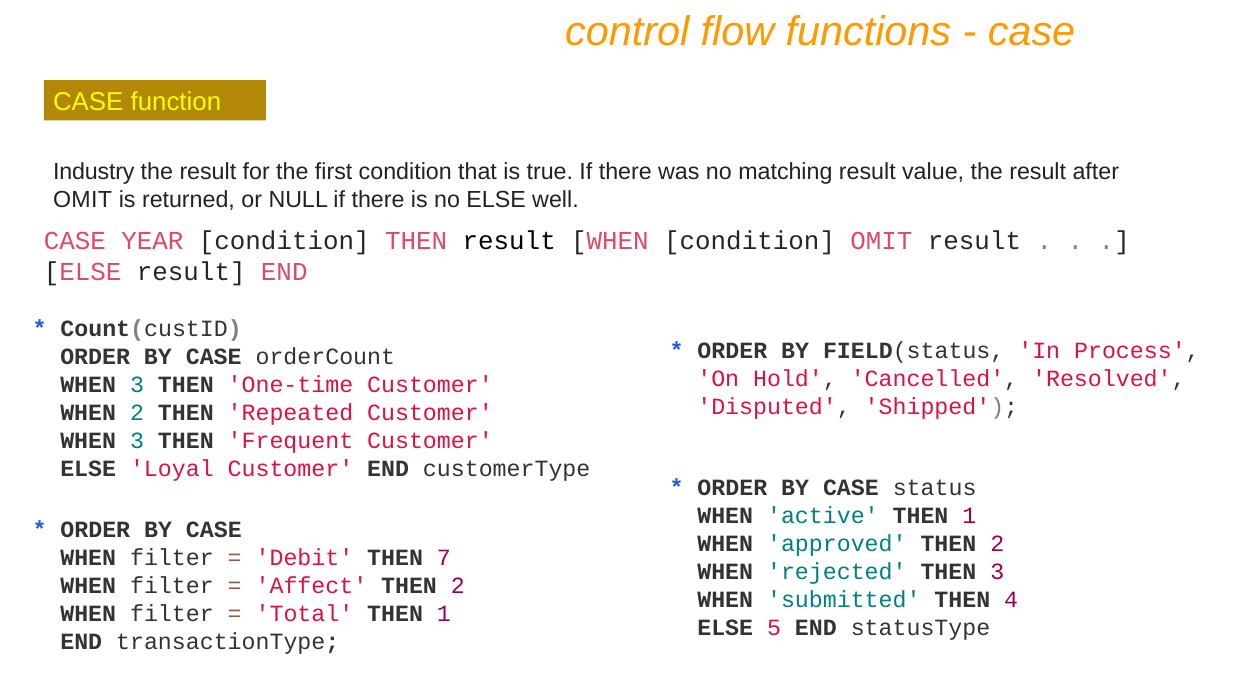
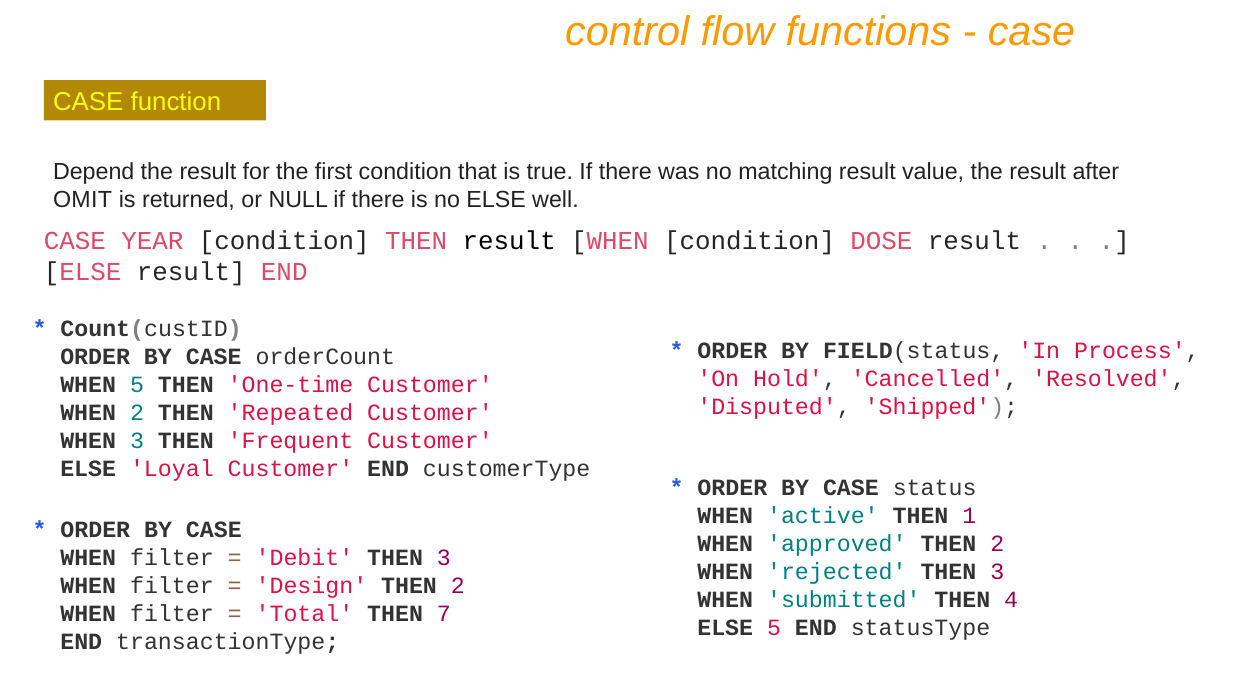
Industry: Industry -> Depend (94, 171)
condition OMIT: OMIT -> DOSE (881, 240)
3: 3 -> 5 (137, 384)
Debit THEN 7: 7 -> 3 (444, 557)
Affect: Affect -> Design (311, 585)
Total THEN 1: 1 -> 7 (444, 613)
